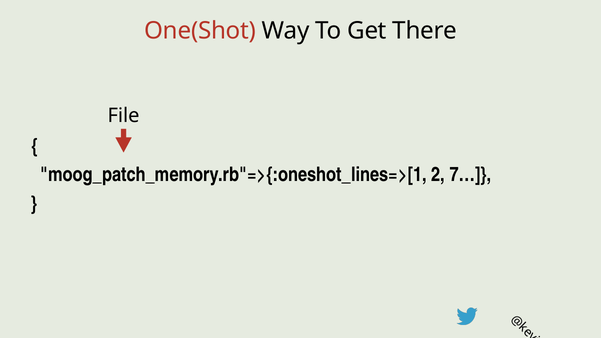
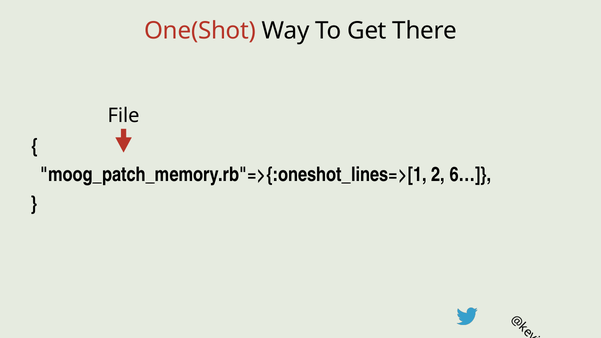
7…: 7… -> 6… (471, 175)
